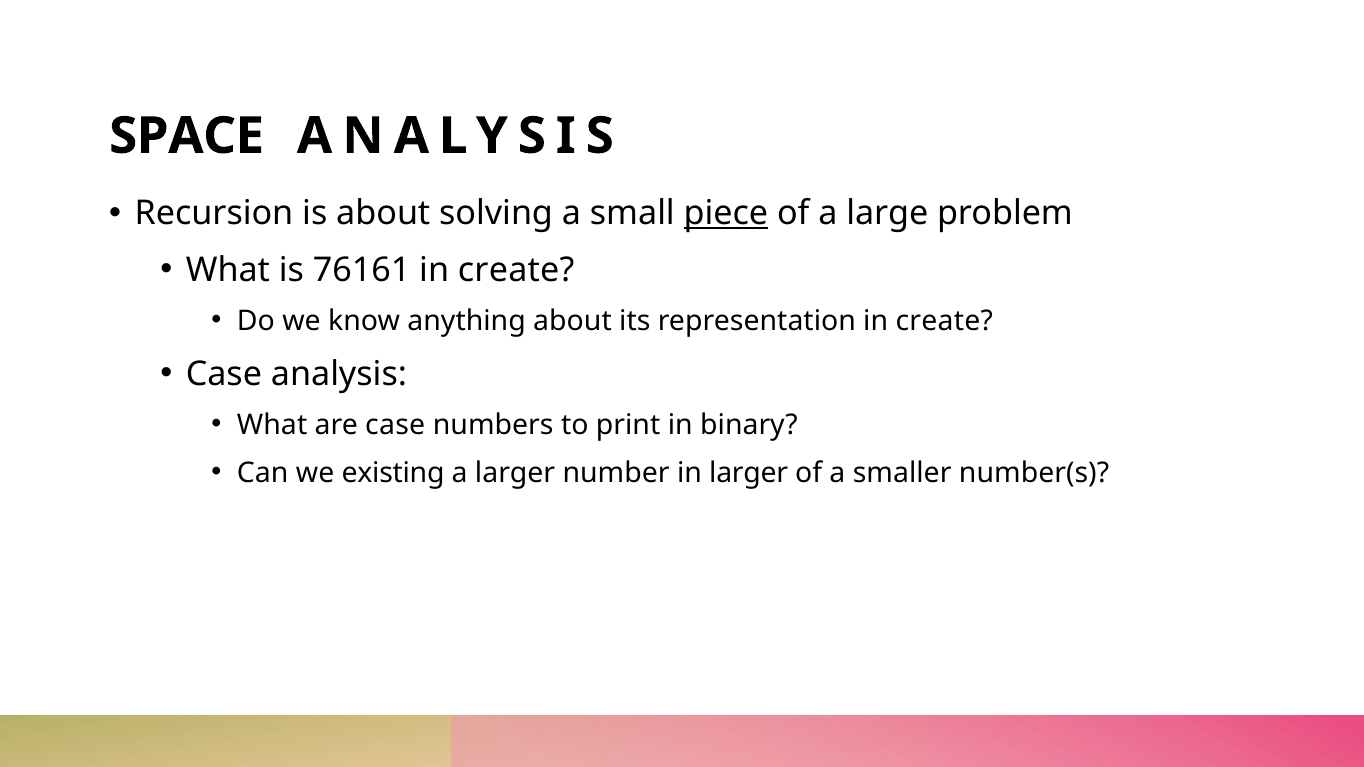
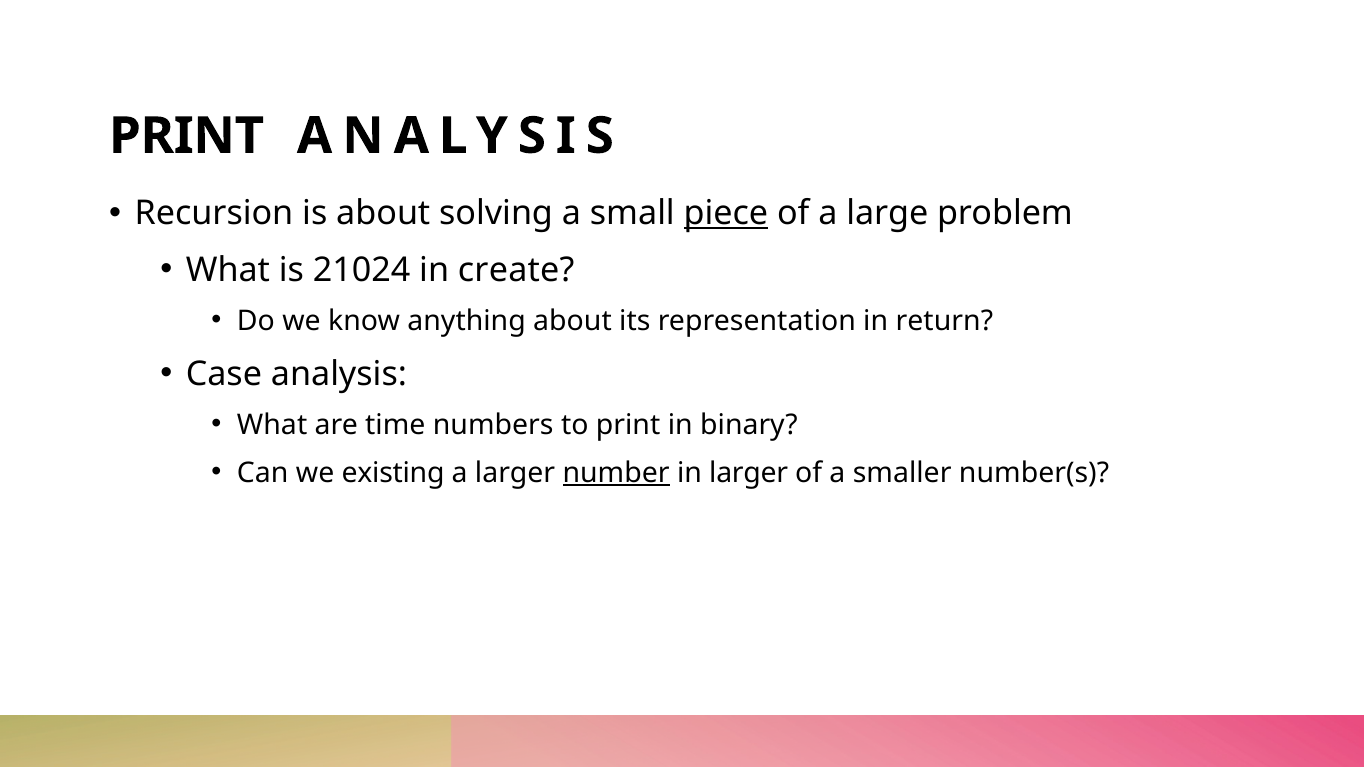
SPACE: SPACE -> PRINT (187, 136)
76161: 76161 -> 21024 (362, 270)
representation in create: create -> return (944, 321)
are case: case -> time (395, 425)
number underline: none -> present (616, 473)
